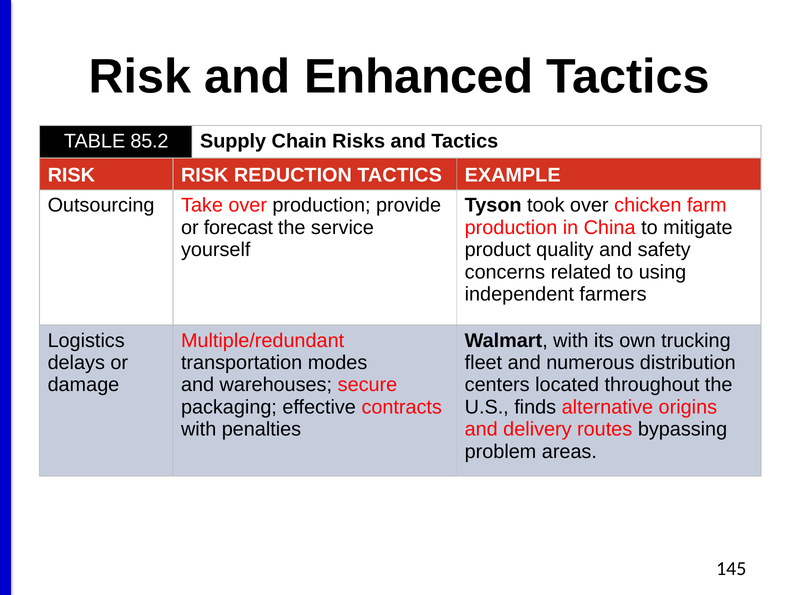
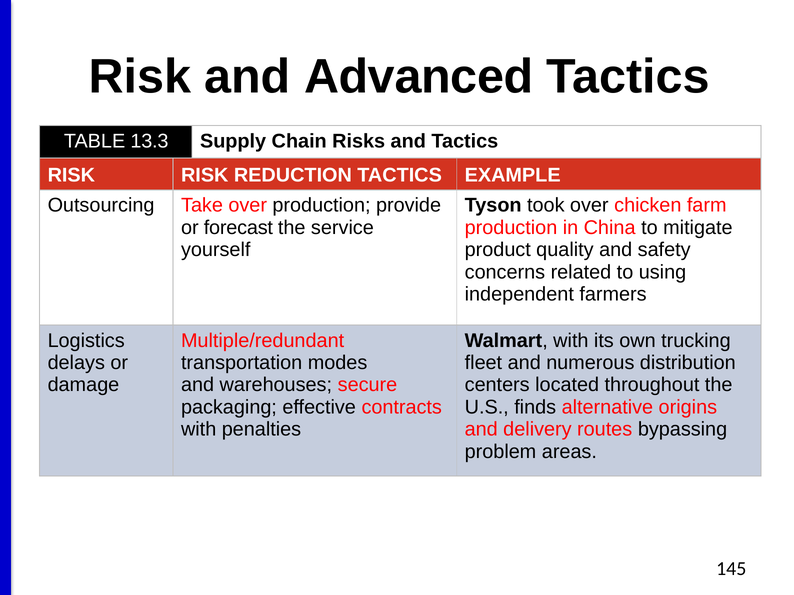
Enhanced: Enhanced -> Advanced (419, 77)
85.2: 85.2 -> 13.3 (149, 141)
